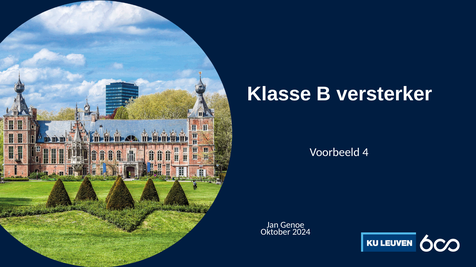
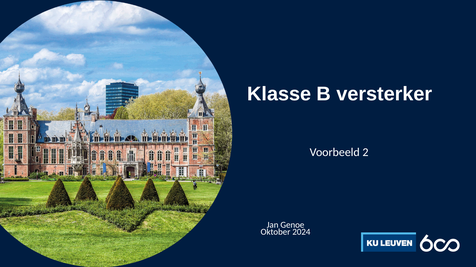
4: 4 -> 2 (365, 153)
